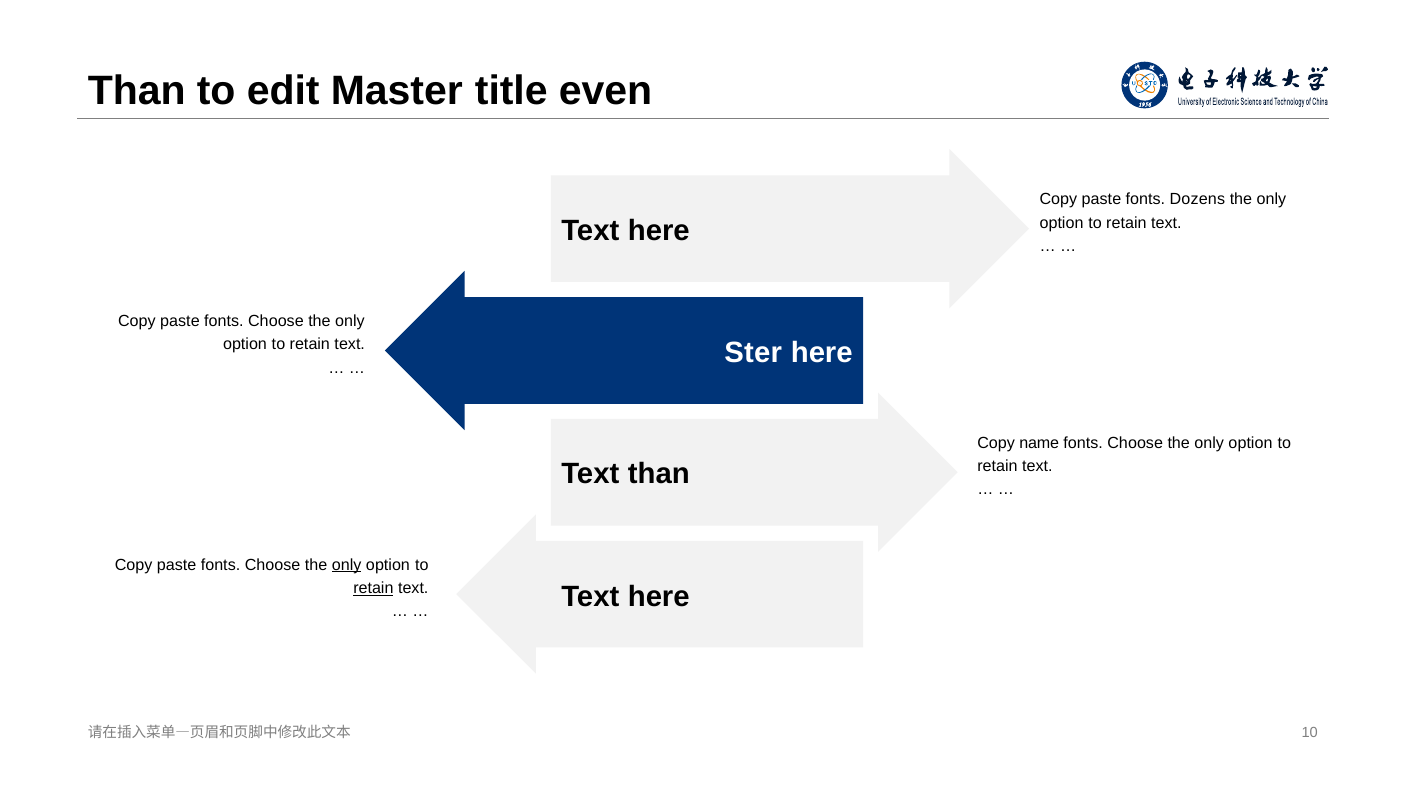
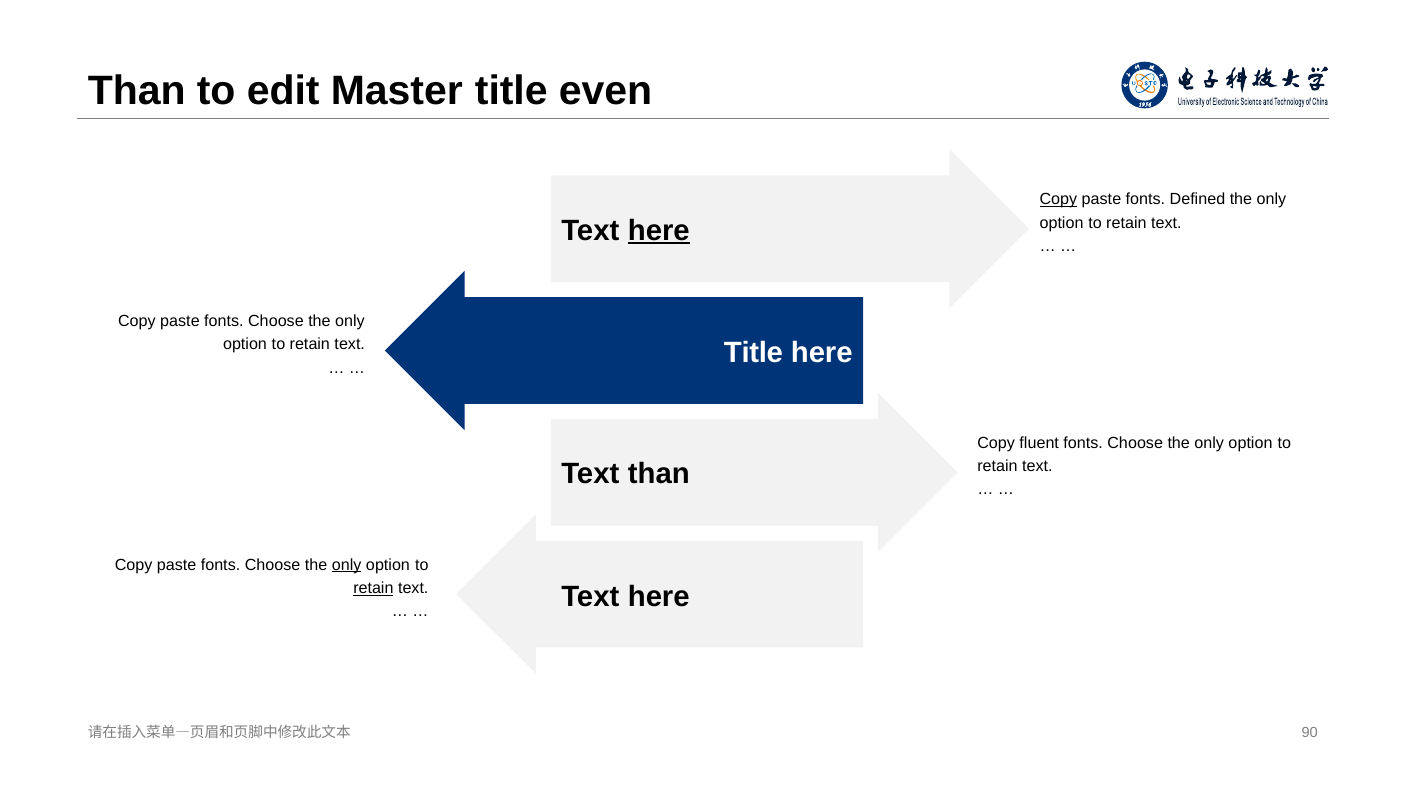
Copy underline: none -> present (1058, 200)
Dozens: Dozens -> Defined (1197, 200)
here underline: none -> present (659, 231)
Ster: Ster -> Title (753, 352)
name: name -> fluent (1039, 443)
10: 10 -> 90 (1310, 733)
